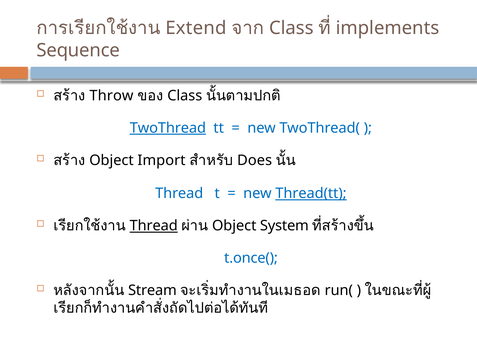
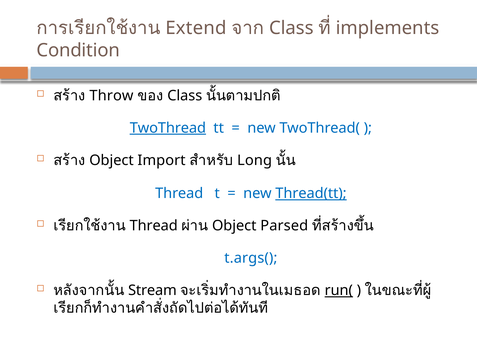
Sequence: Sequence -> Condition (78, 50)
Does: Does -> Long (255, 160)
Thread underline: present -> none (154, 226)
System: System -> Parsed (284, 226)
t.once(: t.once( -> t.args( (251, 258)
run( underline: none -> present (339, 290)
